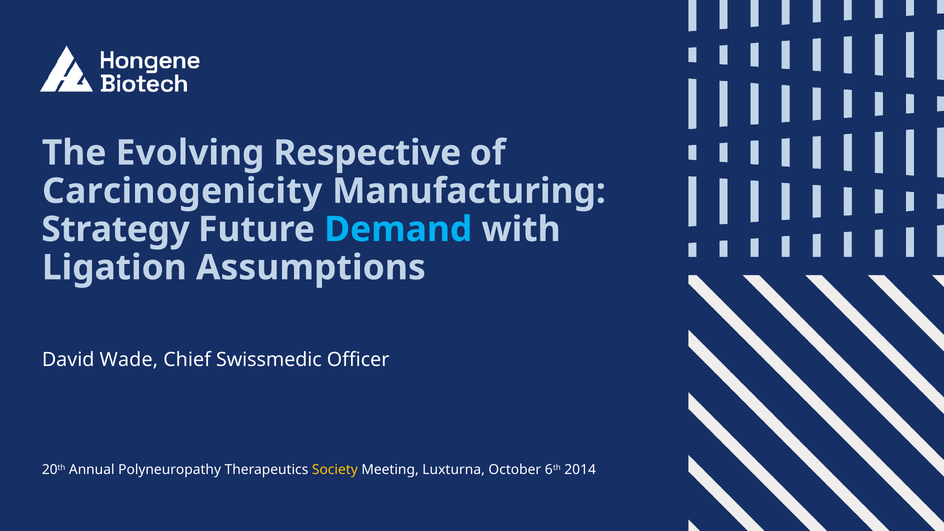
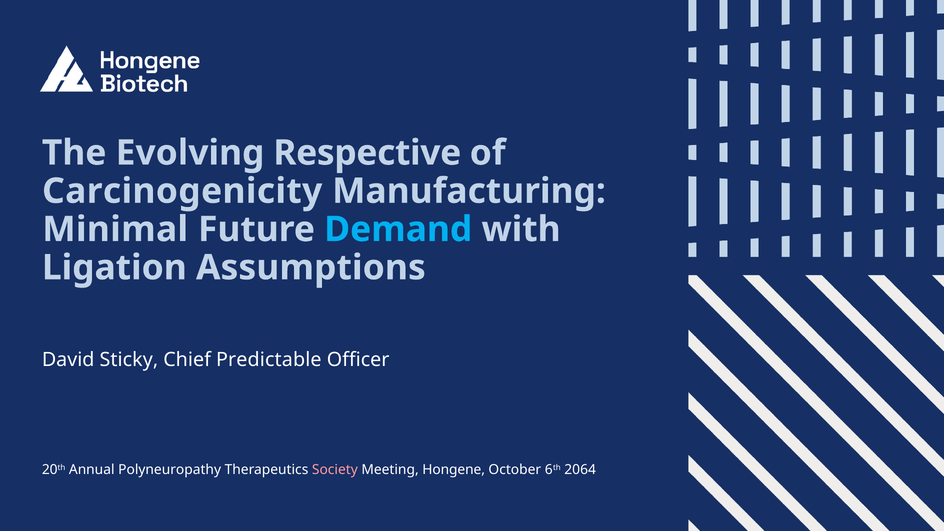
Strategy: Strategy -> Minimal (115, 229)
Wade: Wade -> Sticky (129, 360)
Swissmedic: Swissmedic -> Predictable (269, 360)
Society colour: yellow -> pink (335, 470)
Luxturna: Luxturna -> Hongene (454, 470)
2014: 2014 -> 2064 (580, 470)
